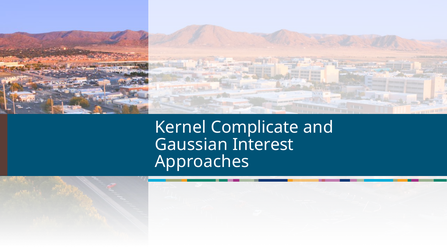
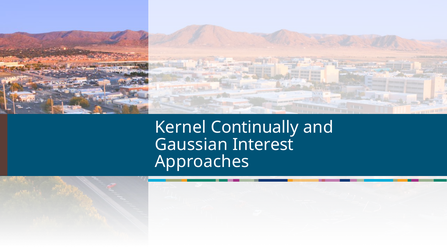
Complicate: Complicate -> Continually (255, 128)
